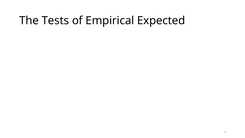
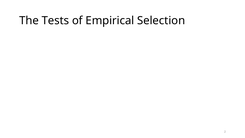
Expected: Expected -> Selection (161, 21)
